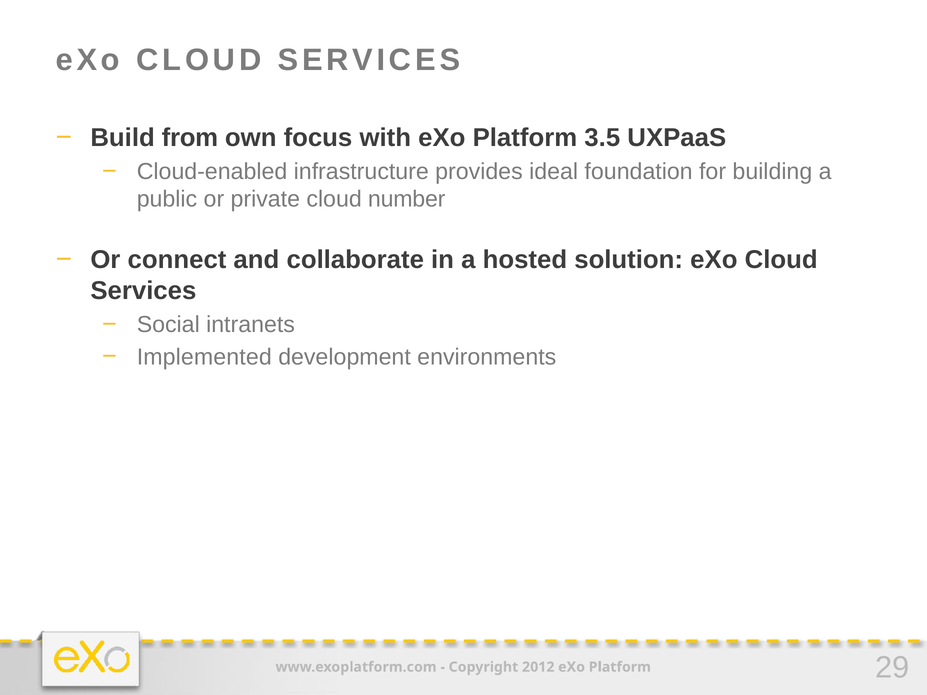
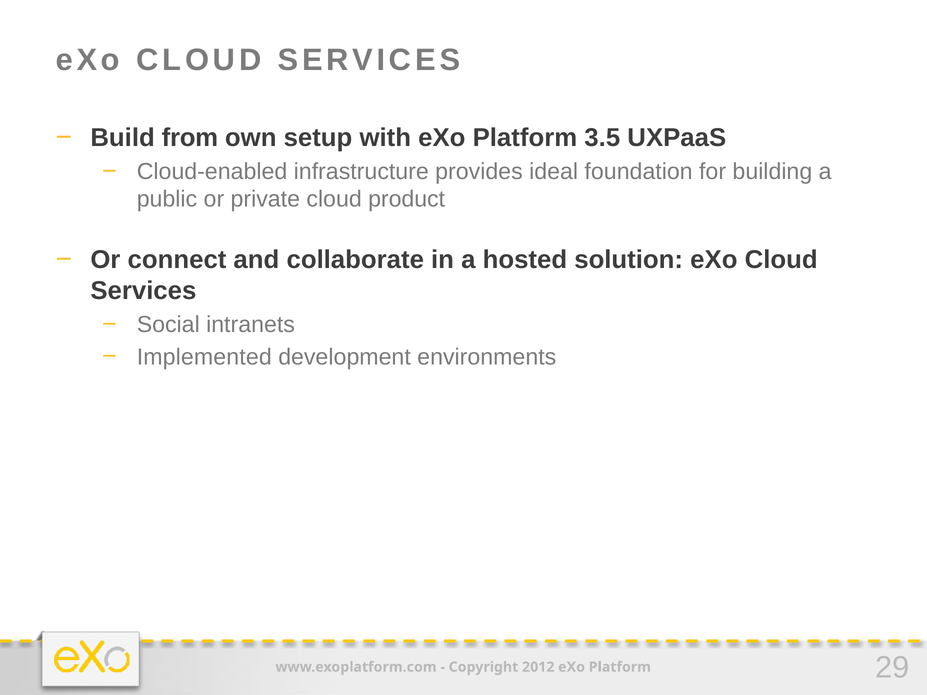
focus: focus -> setup (318, 138)
number: number -> product (407, 199)
